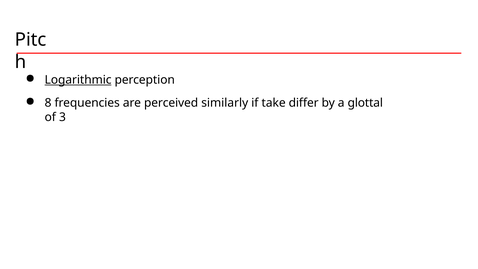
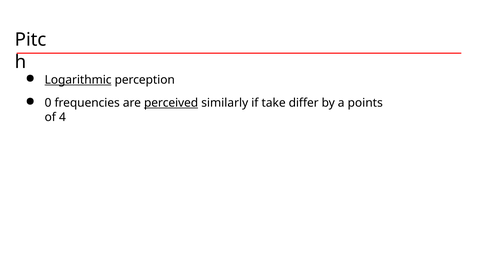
8: 8 -> 0 (48, 103)
perceived underline: none -> present (171, 103)
glottal: glottal -> points (365, 103)
3: 3 -> 4 (62, 117)
